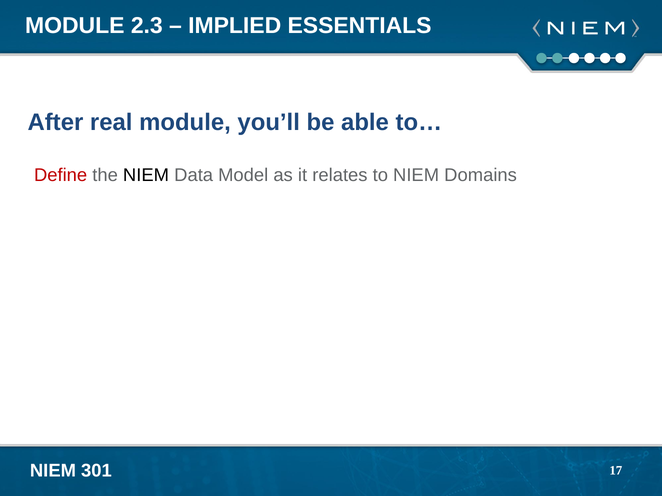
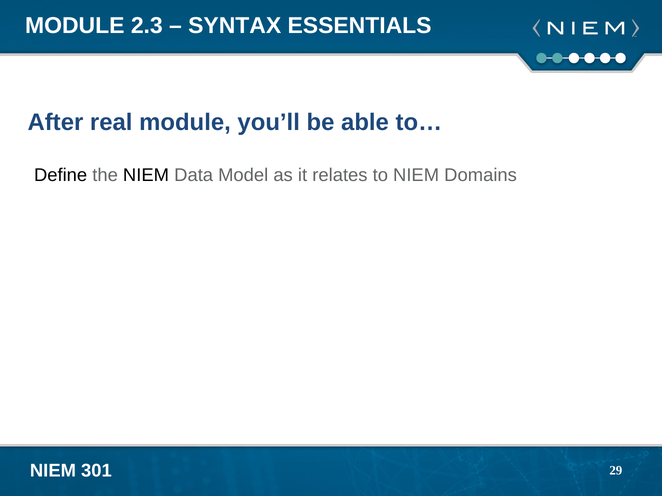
IMPLIED: IMPLIED -> SYNTAX (235, 26)
Define colour: red -> black (61, 175)
17: 17 -> 29 (616, 471)
